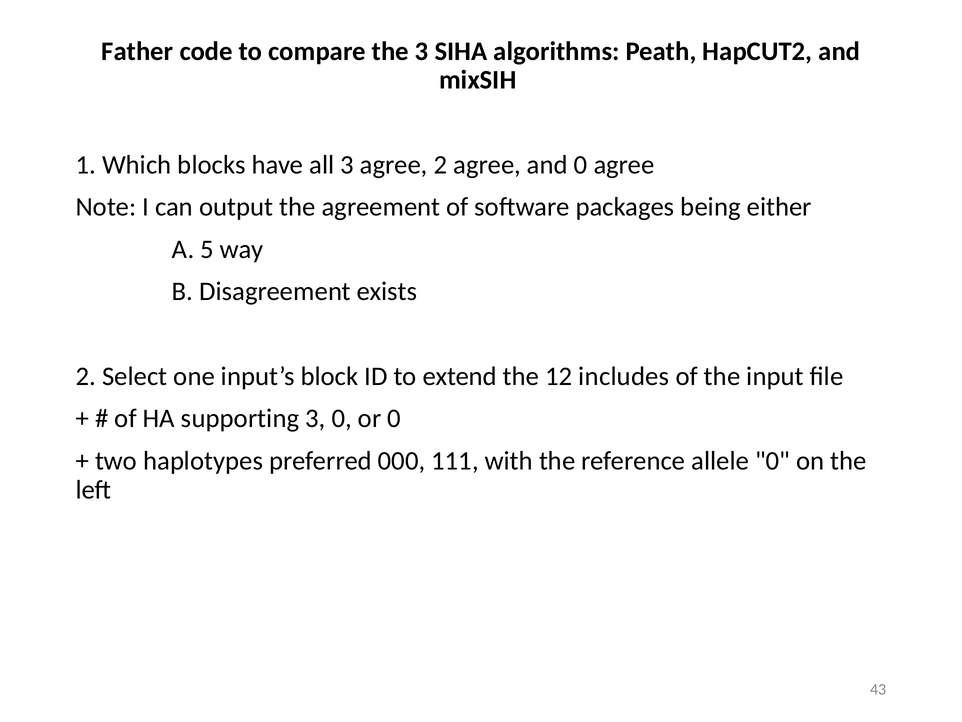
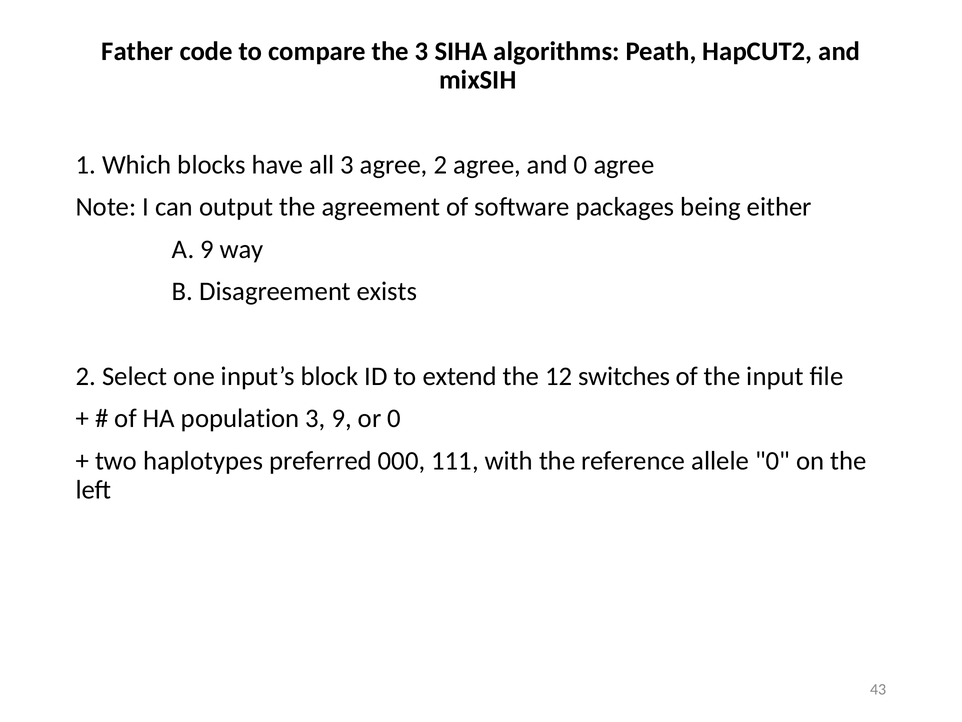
A 5: 5 -> 9 (207, 249)
includes: includes -> switches (624, 376)
supporting: supporting -> population (240, 418)
3 0: 0 -> 9 (342, 418)
